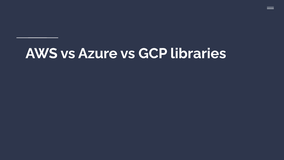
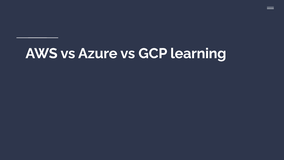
libraries: libraries -> learning (198, 53)
